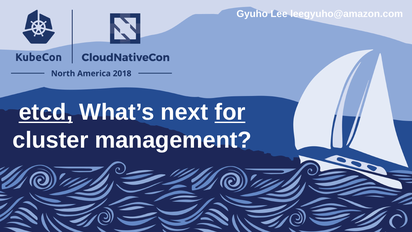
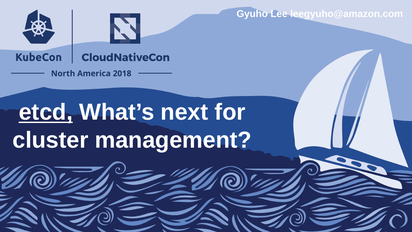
for underline: present -> none (230, 112)
